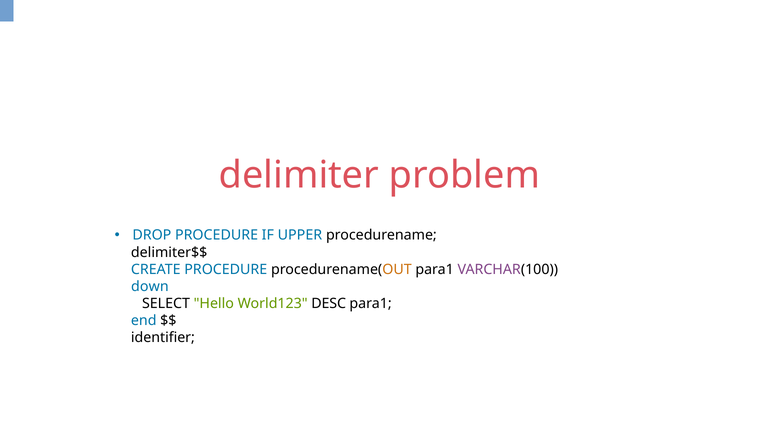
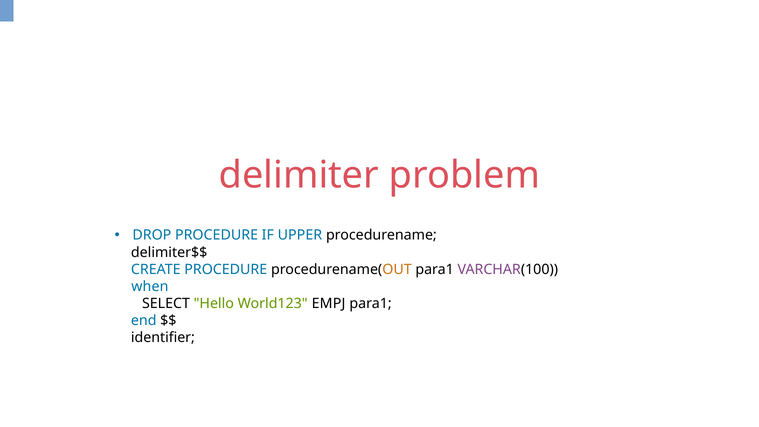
down: down -> when (150, 286)
DESC: DESC -> EMPJ (329, 304)
